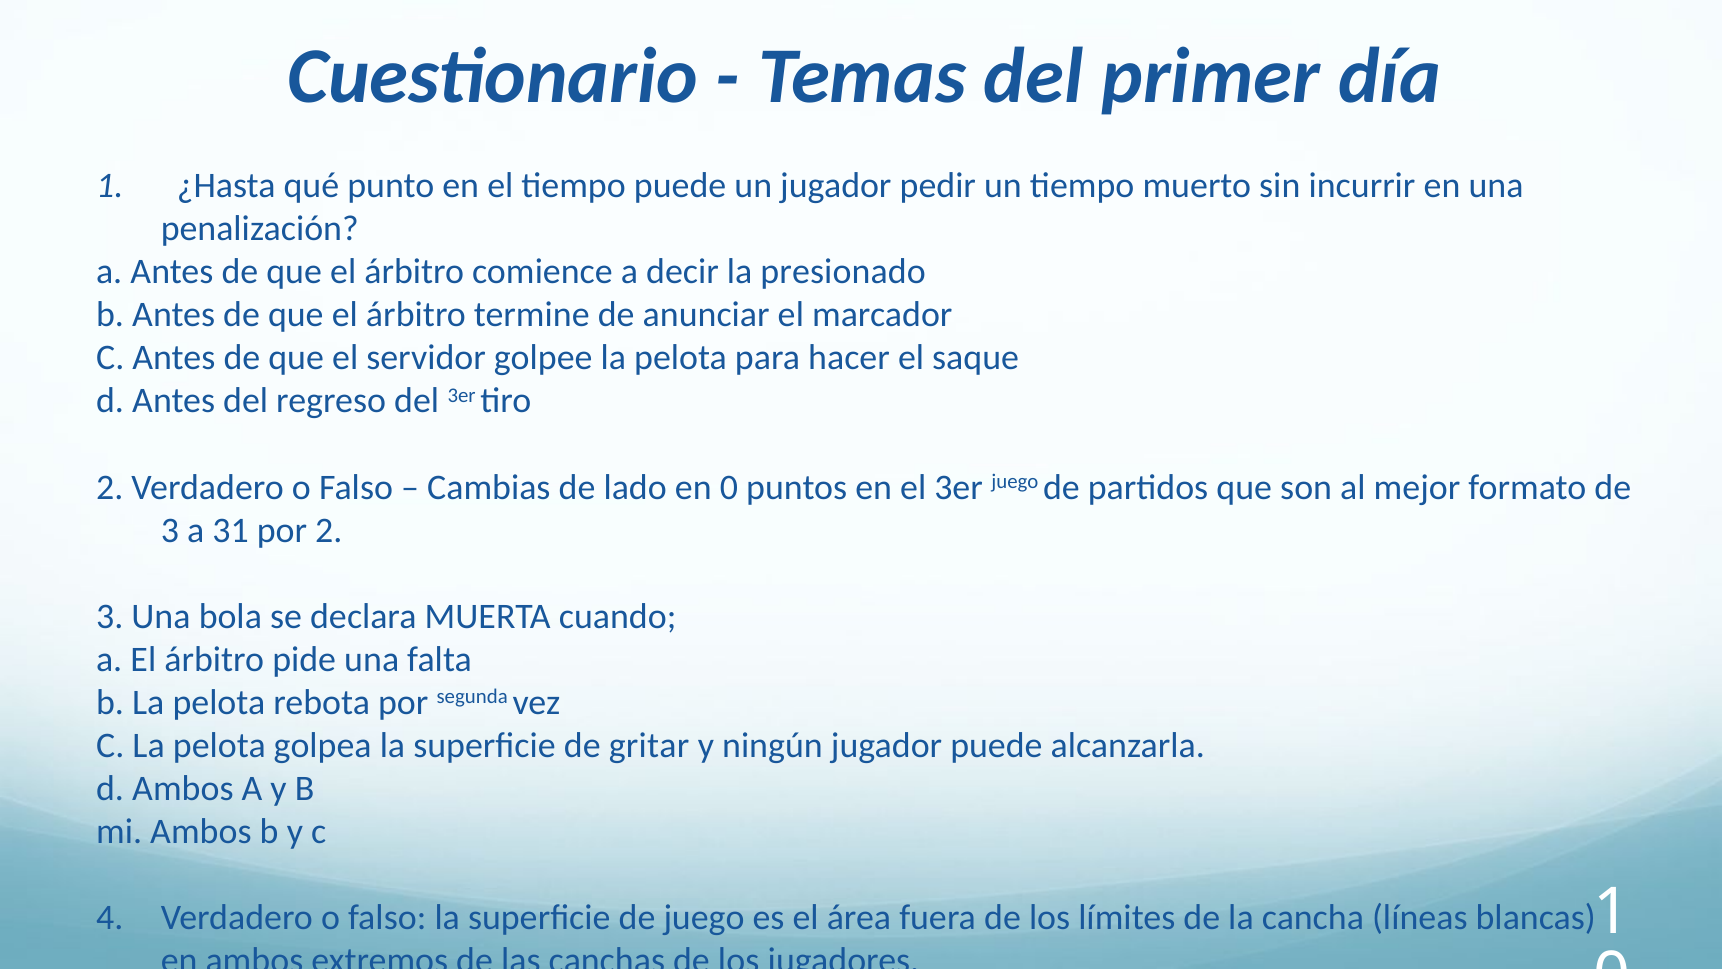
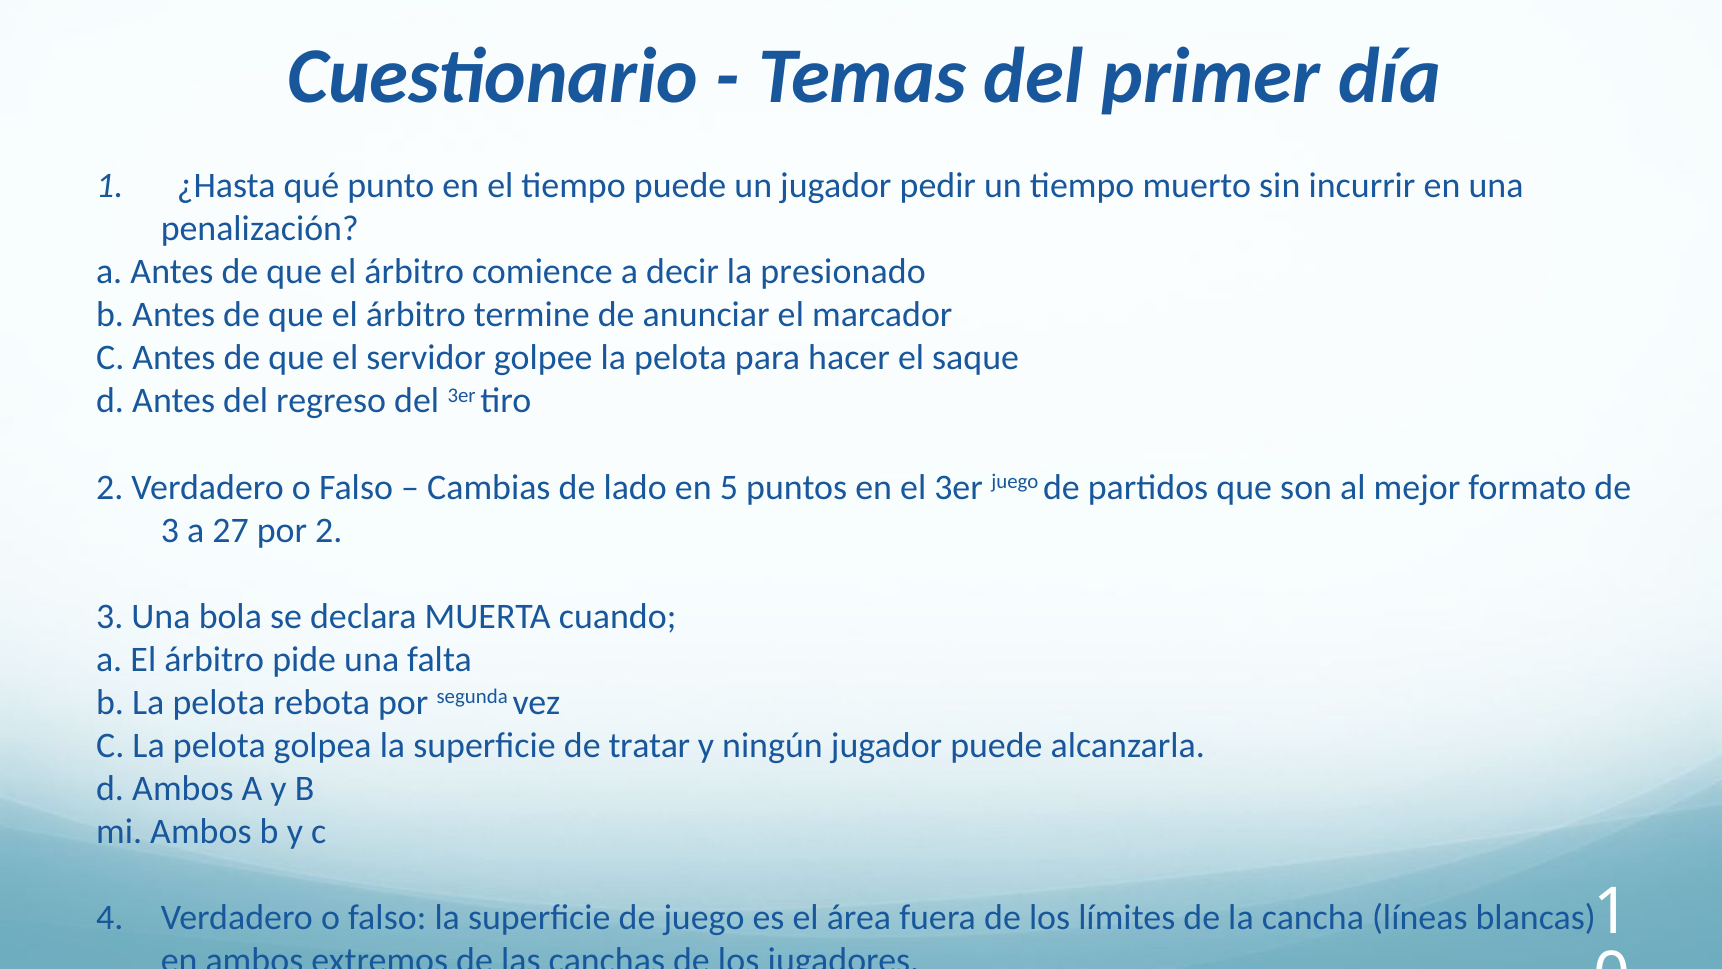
en 0: 0 -> 5 (729, 487)
31: 31 -> 27 (231, 530)
gritar: gritar -> tratar (649, 745)
